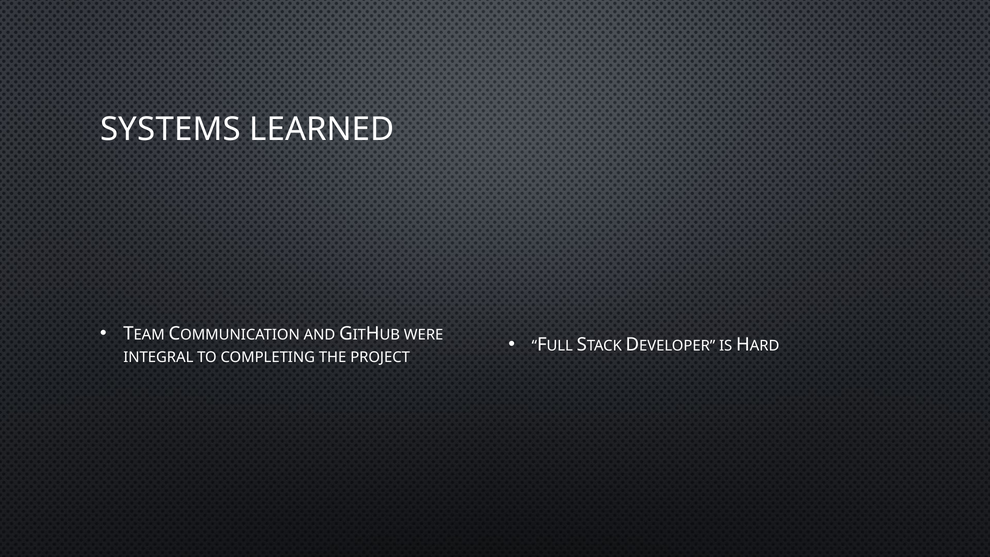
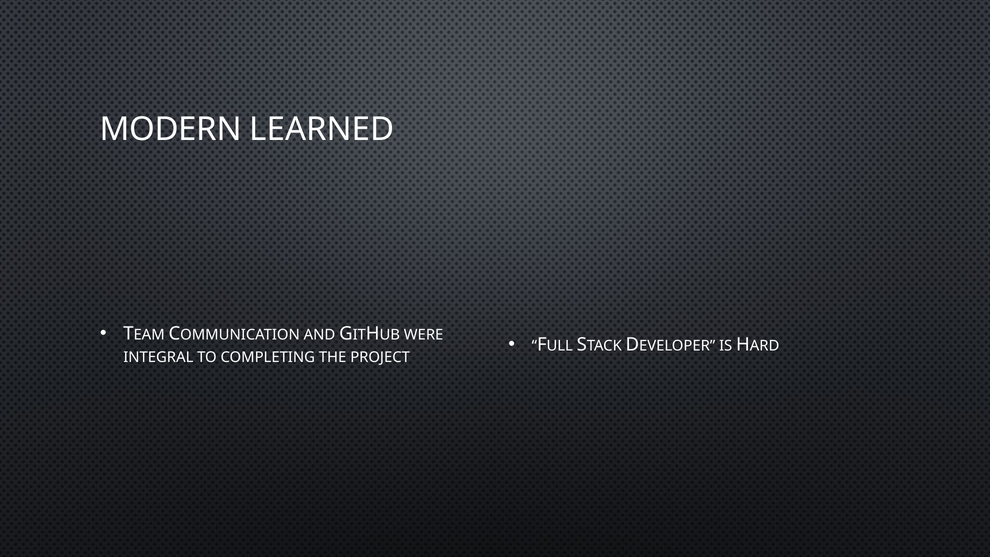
SYSTEMS: SYSTEMS -> MODERN (171, 129)
